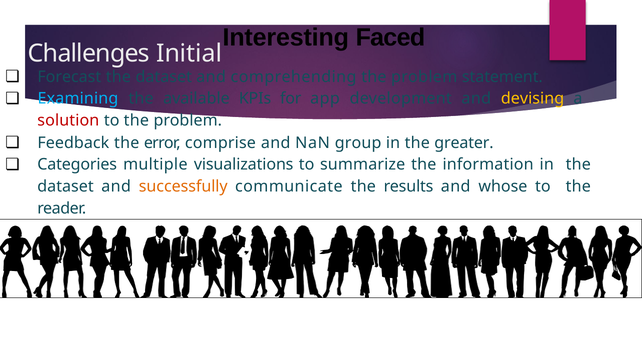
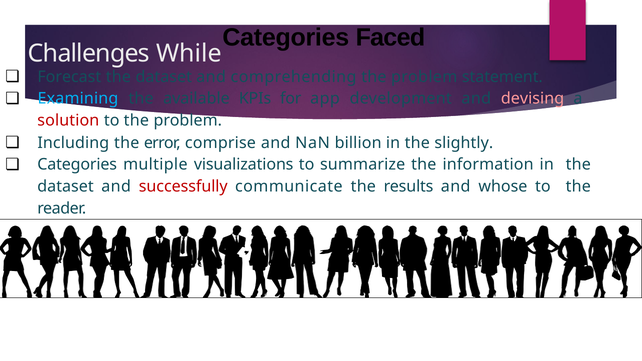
Interesting: Interesting -> Categories (286, 38)
Initial: Initial -> While (189, 53)
devising colour: yellow -> pink (533, 99)
Feedback: Feedback -> Including (73, 143)
group: group -> billion (358, 143)
greater: greater -> slightly (464, 143)
successfully colour: orange -> red (183, 187)
